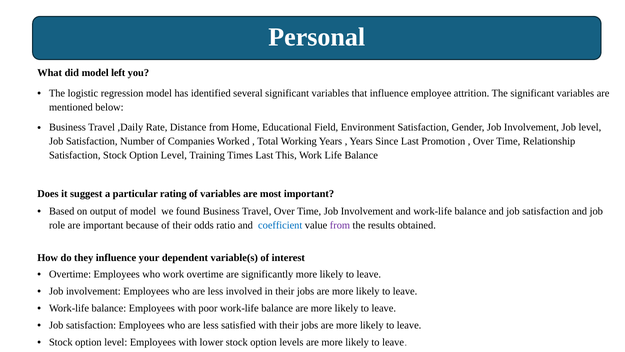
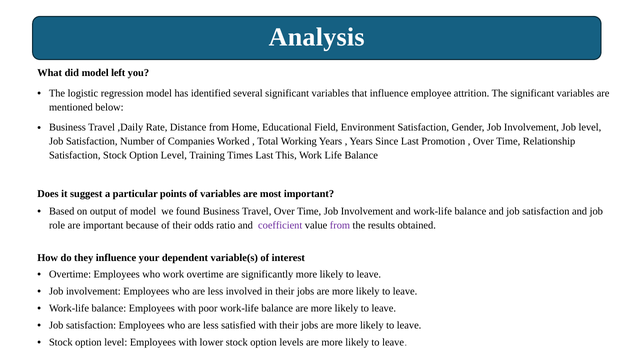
Personal: Personal -> Analysis (317, 37)
rating: rating -> points (173, 193)
coefficient colour: blue -> purple (280, 225)
